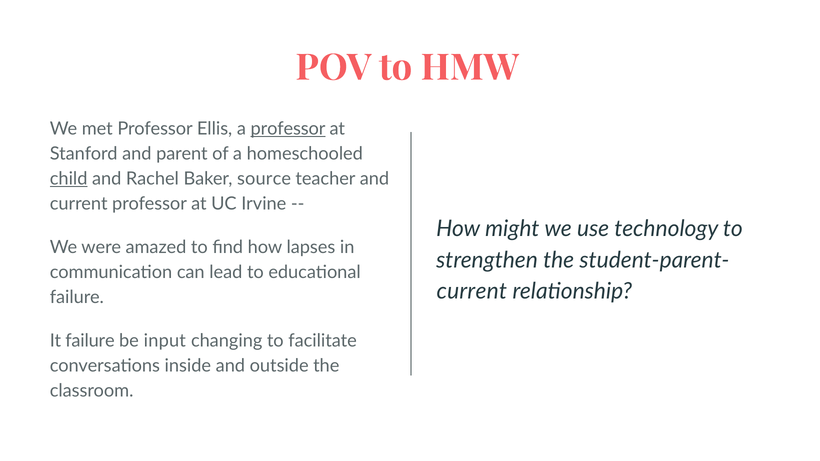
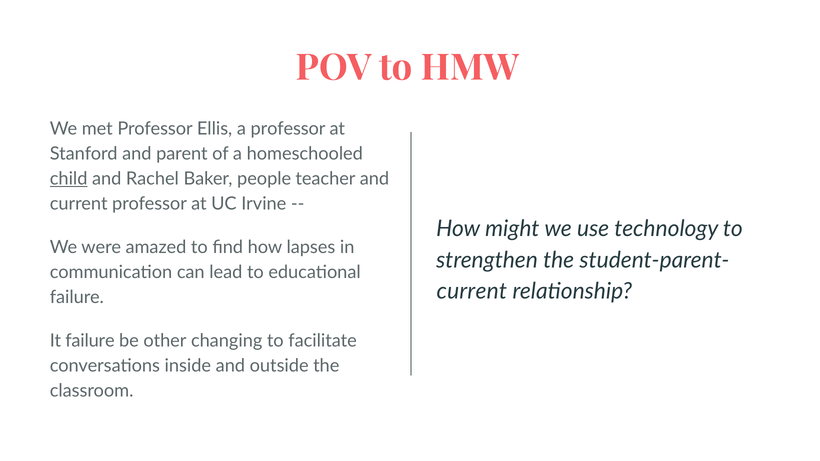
professor underline: present -> none (288, 129)
source: source -> people (264, 179)
input: input -> other (165, 341)
